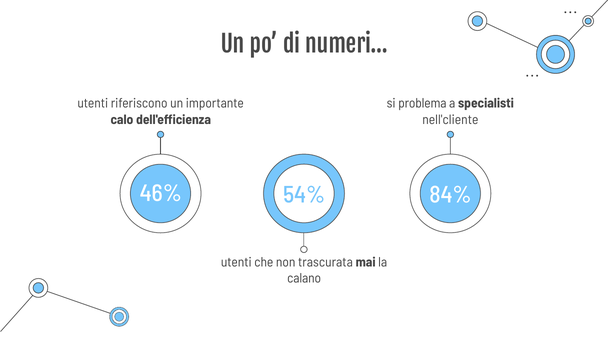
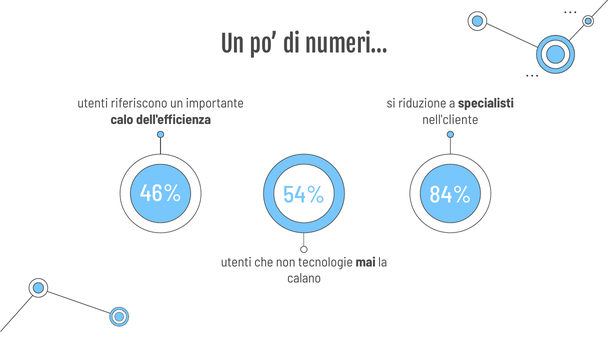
problema: problema -> riduzione (422, 103)
trascurata: trascurata -> tecnologie (325, 262)
